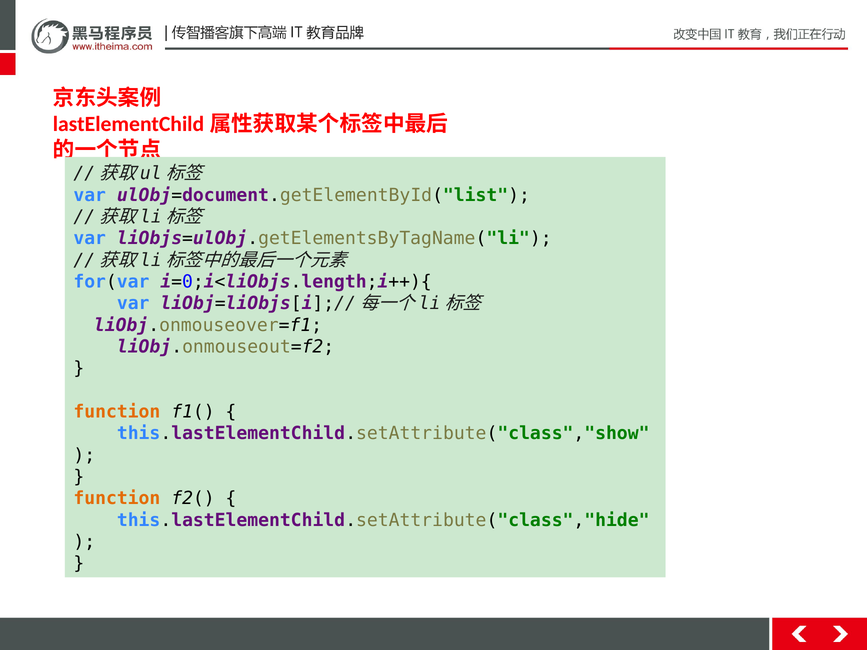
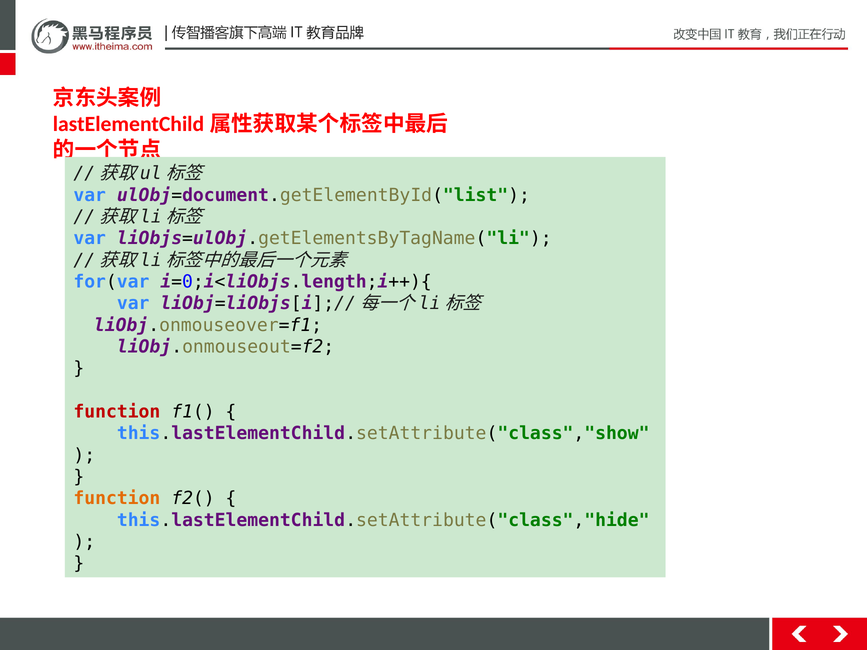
function colour: orange -> red (117, 412)
